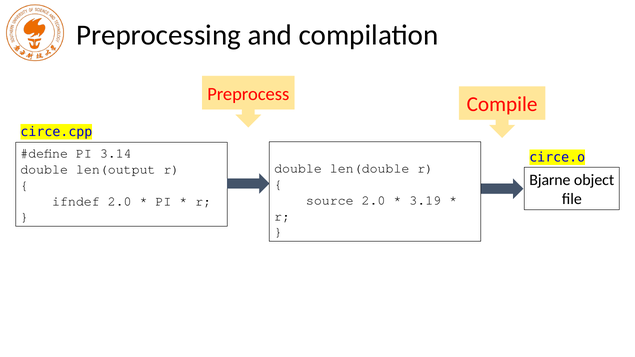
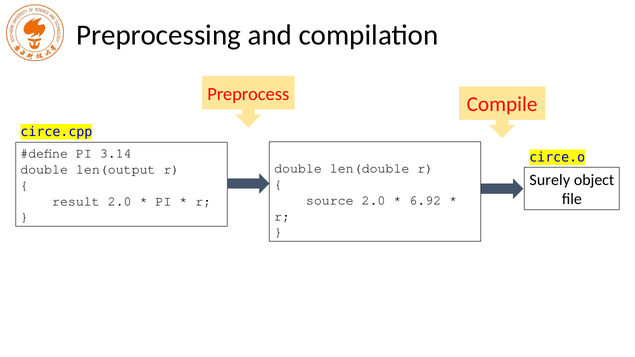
Bjarne: Bjarne -> Surely (550, 180)
3.19: 3.19 -> 6.92 (425, 200)
ifndef: ifndef -> result (76, 201)
